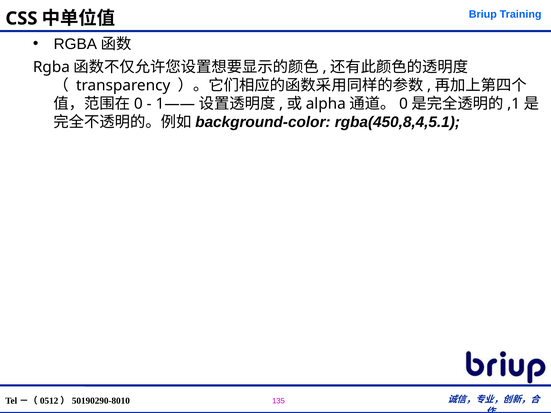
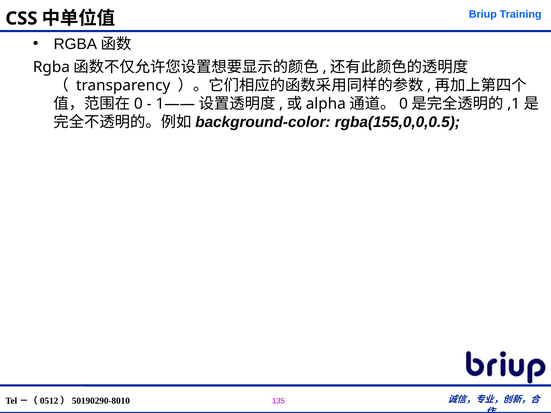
rgba(450,8,4,5.1: rgba(450,8,4,5.1 -> rgba(155,0,0,0.5 (397, 122)
